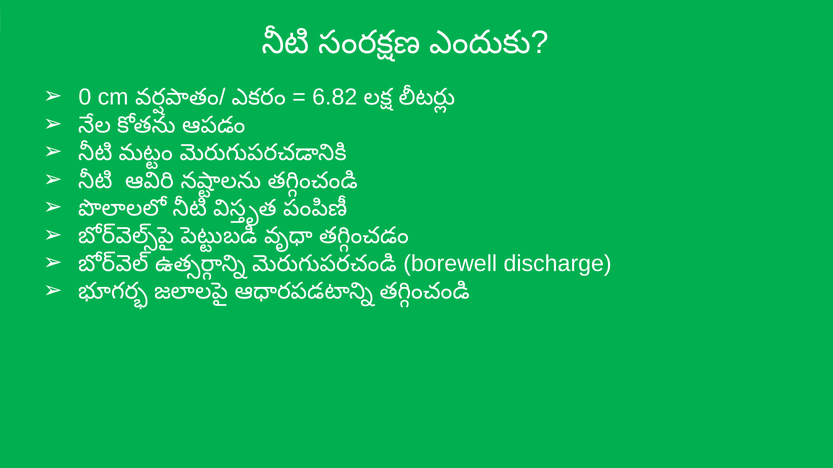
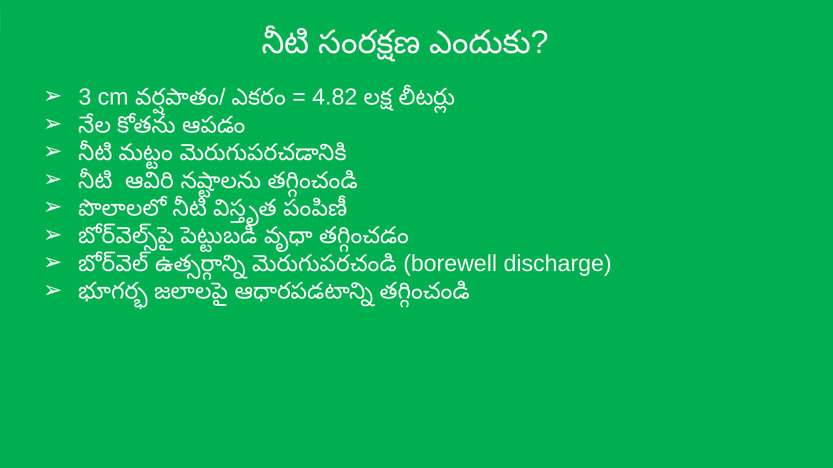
0: 0 -> 3 (85, 97)
6.82: 6.82 -> 4.82 (335, 97)
